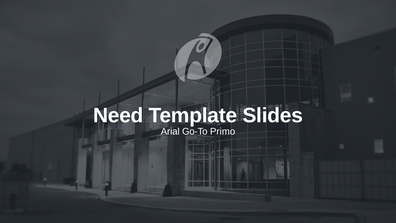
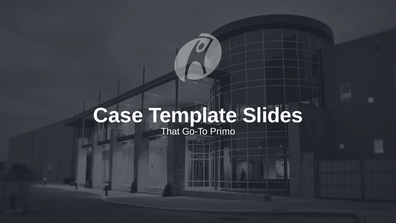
Need: Need -> Case (118, 115)
Arial: Arial -> That (170, 131)
